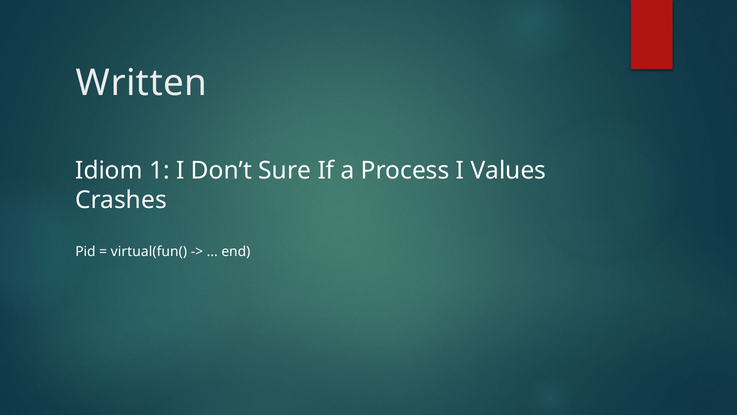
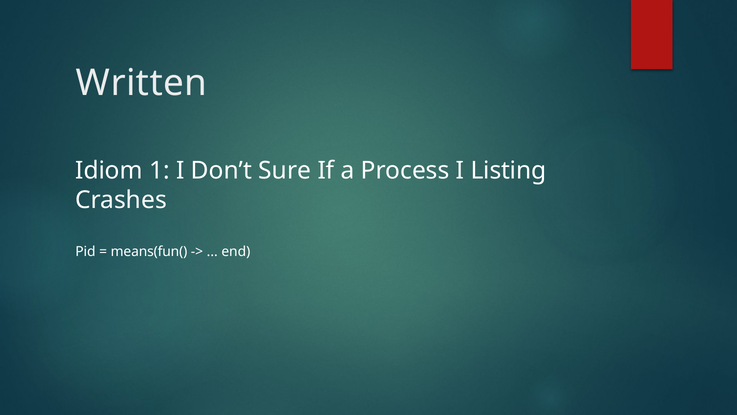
Values: Values -> Listing (508, 170)
virtual(fun(: virtual(fun( -> means(fun( (149, 252)
